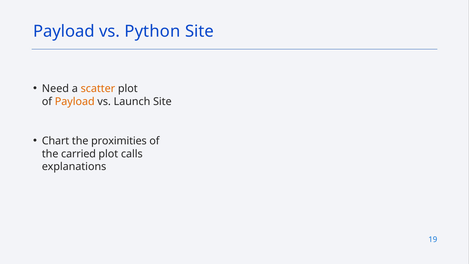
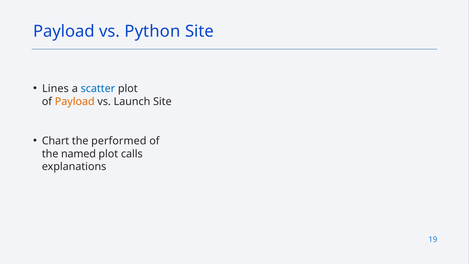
Need: Need -> Lines (55, 89)
scatter colour: orange -> blue (98, 89)
proximities: proximities -> performed (119, 141)
carried: carried -> named (78, 154)
